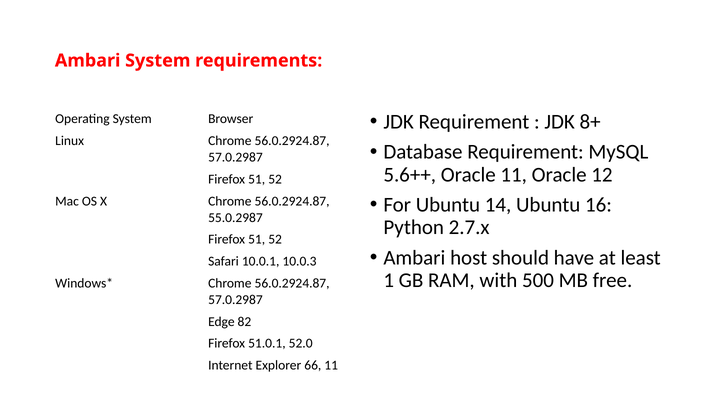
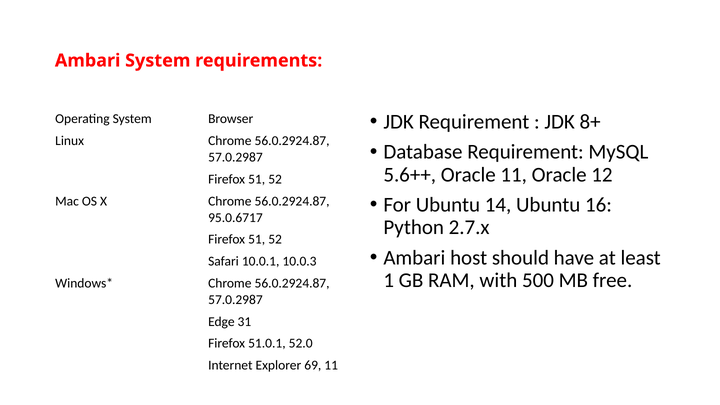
55.0.2987: 55.0.2987 -> 95.0.6717 (235, 218)
82: 82 -> 31 (244, 322)
66: 66 -> 69 (313, 365)
